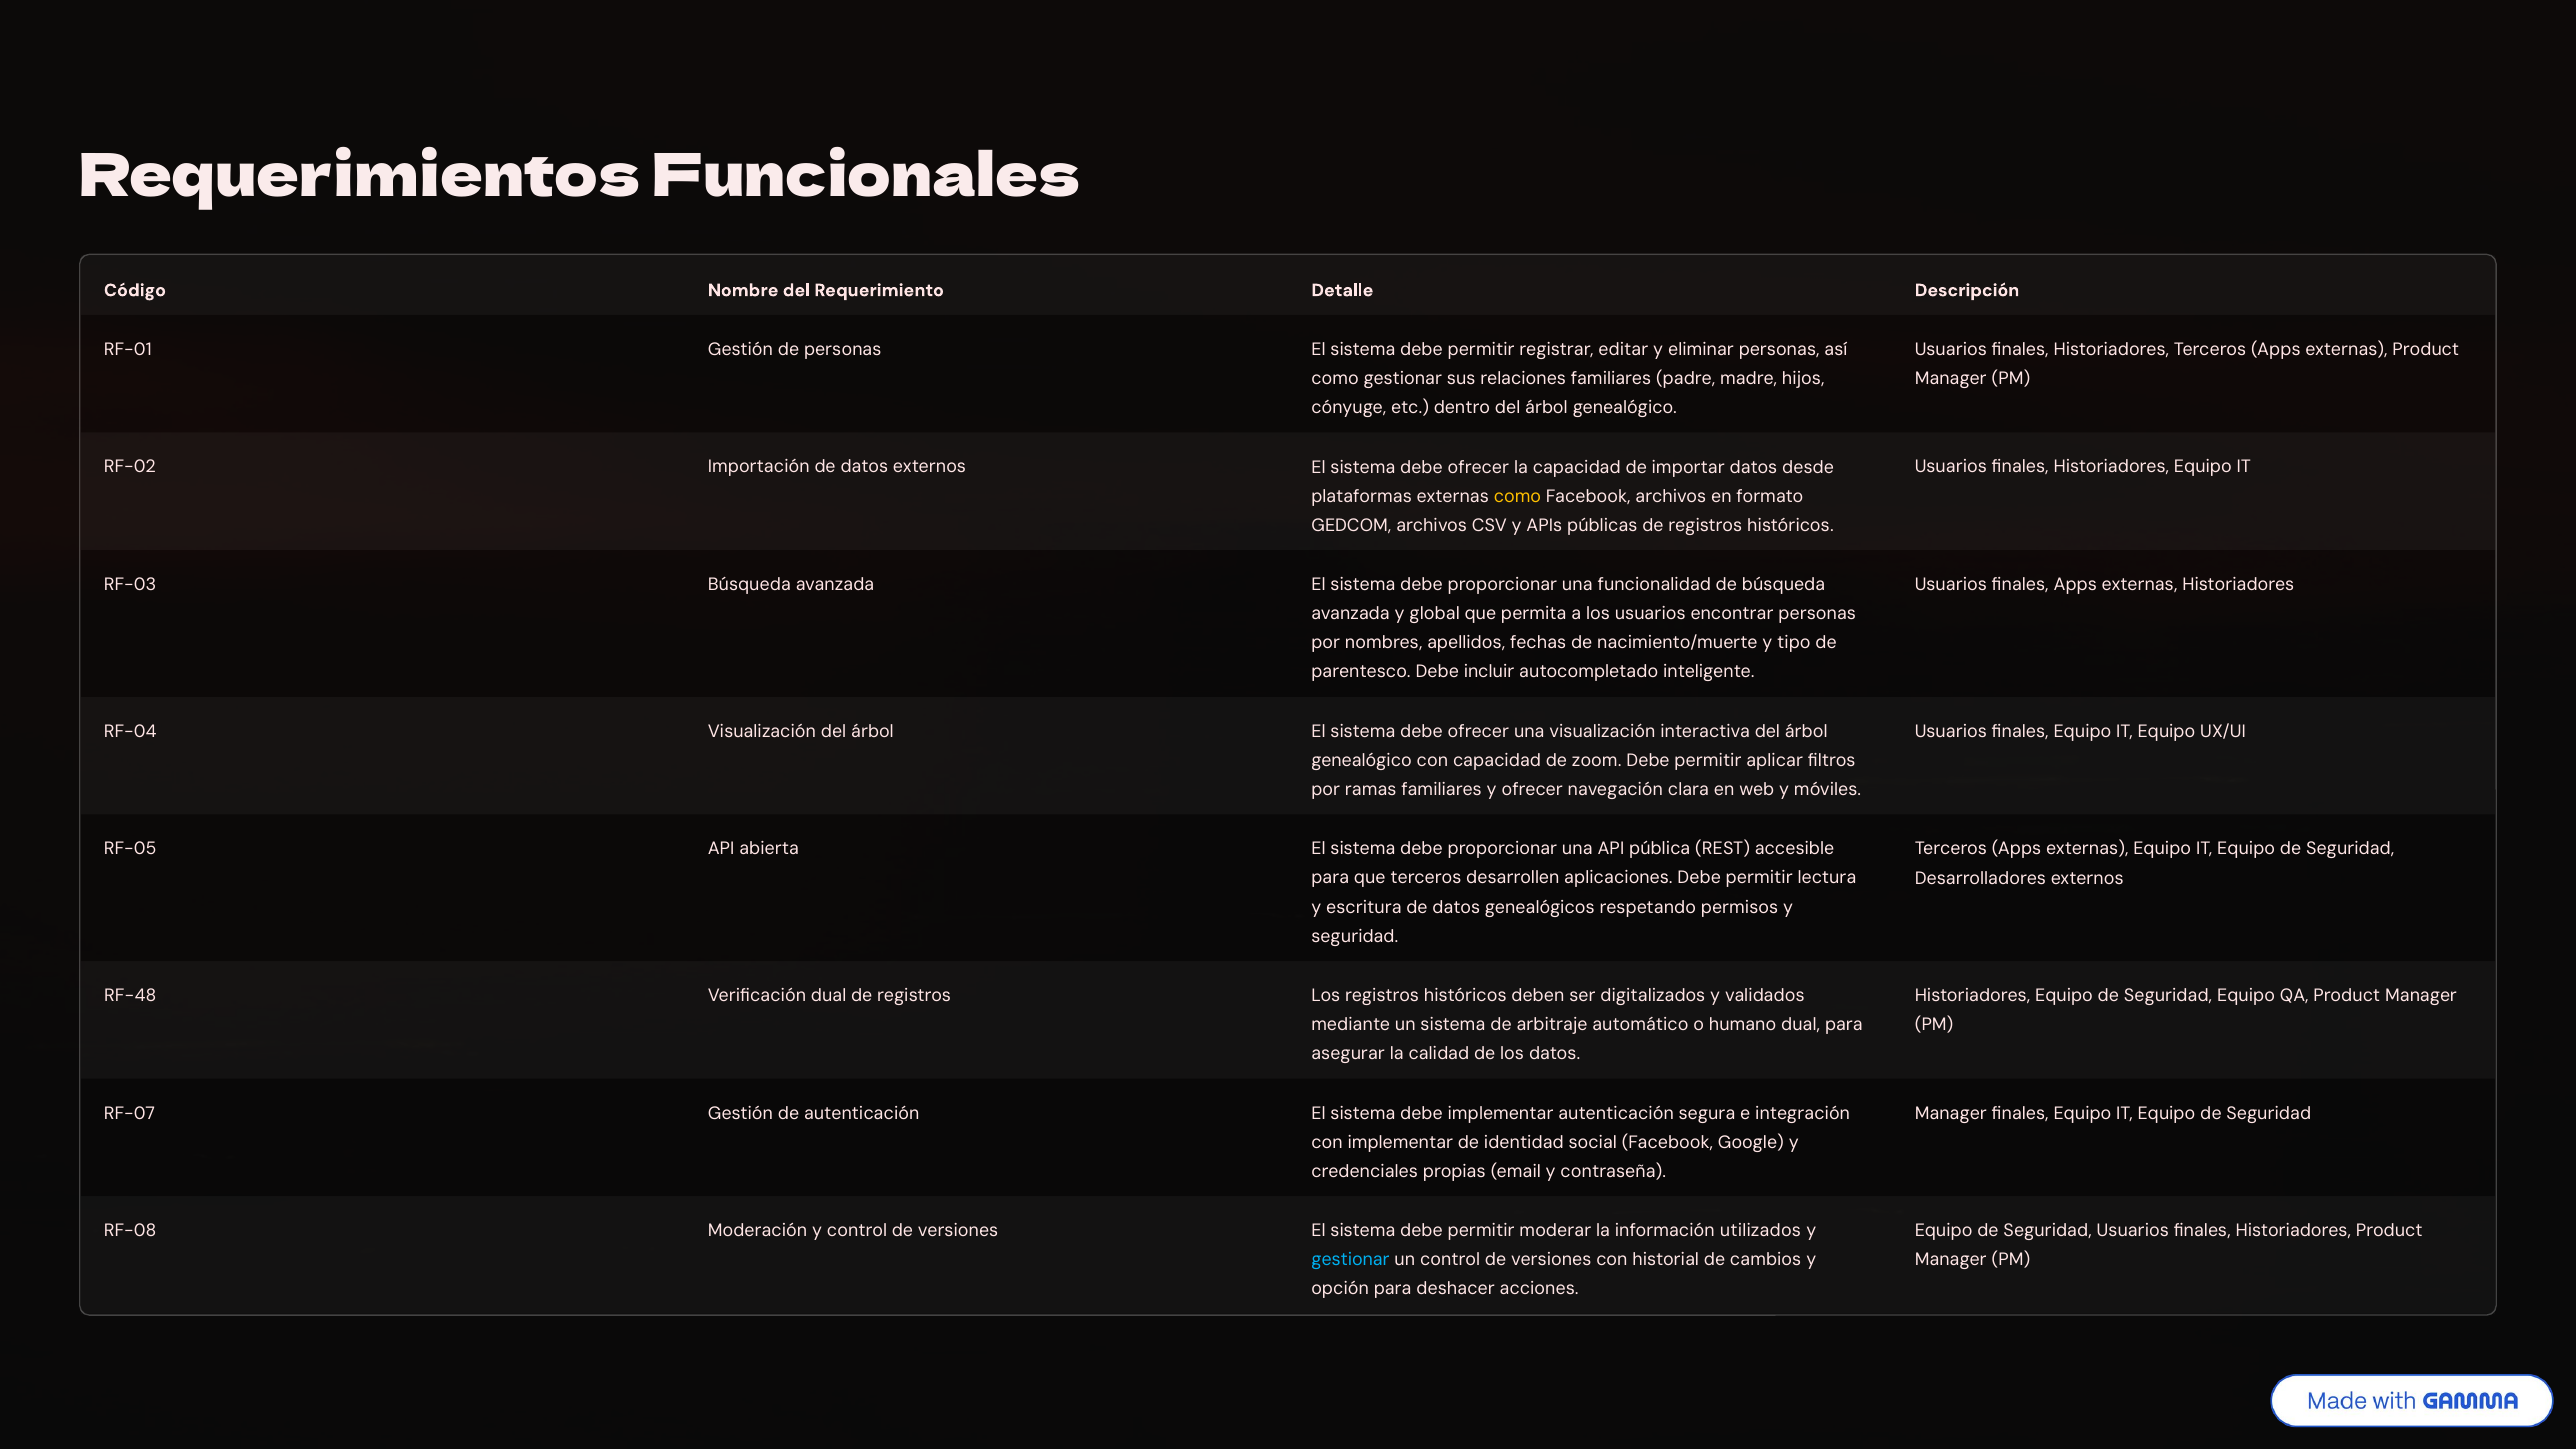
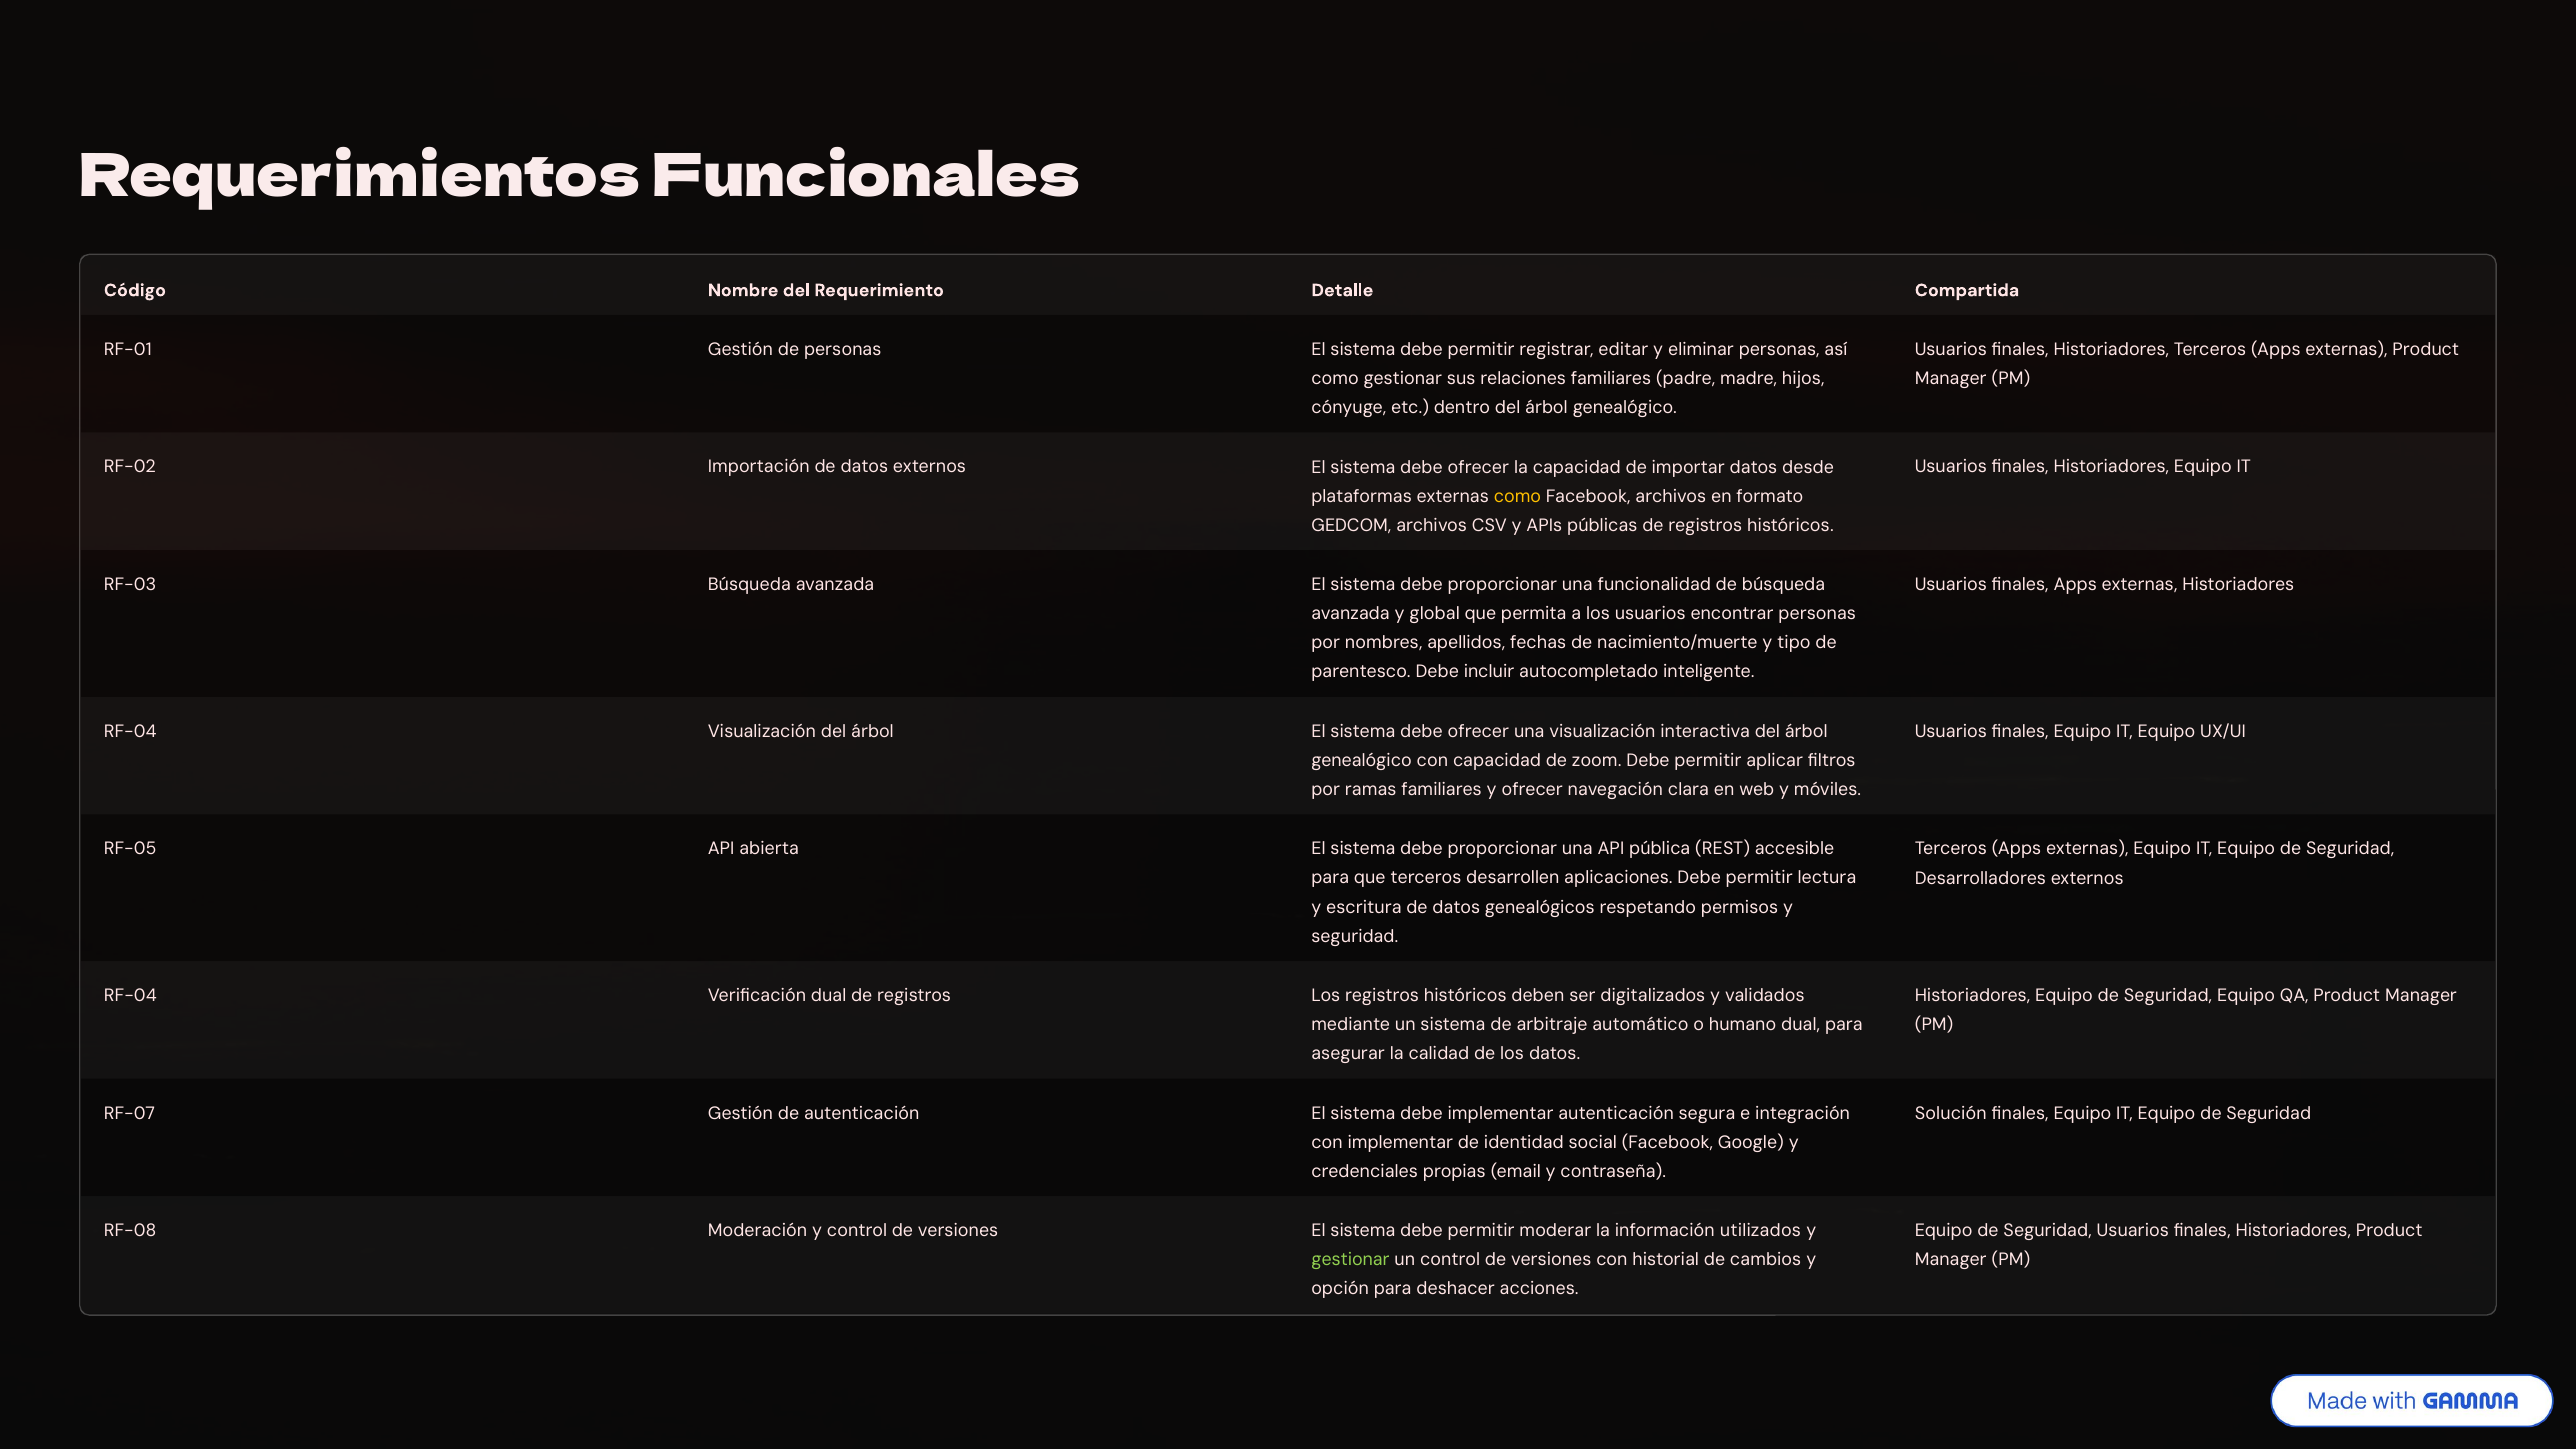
Descripción: Descripción -> Compartida (1967, 290)
RF-48: RF-48 -> RF-04 (130, 996)
Manager: Manager -> Solución (1951, 1113)
gestionar colour: light blue -> light green (1351, 1260)
